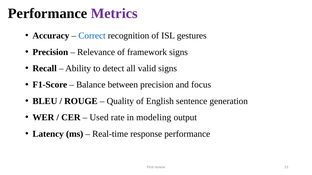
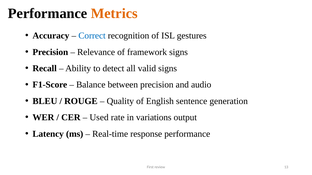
Metrics colour: purple -> orange (114, 13)
focus: focus -> audio (201, 85)
modeling: modeling -> variations (154, 118)
